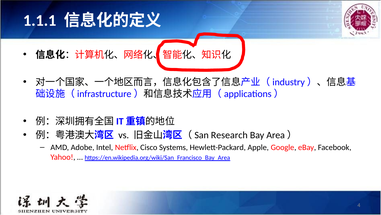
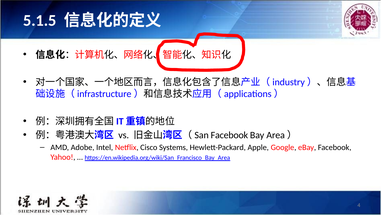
1.1.1: 1.1.1 -> 5.1.5 (40, 20)
Research: Research -> Facebook (229, 135)
